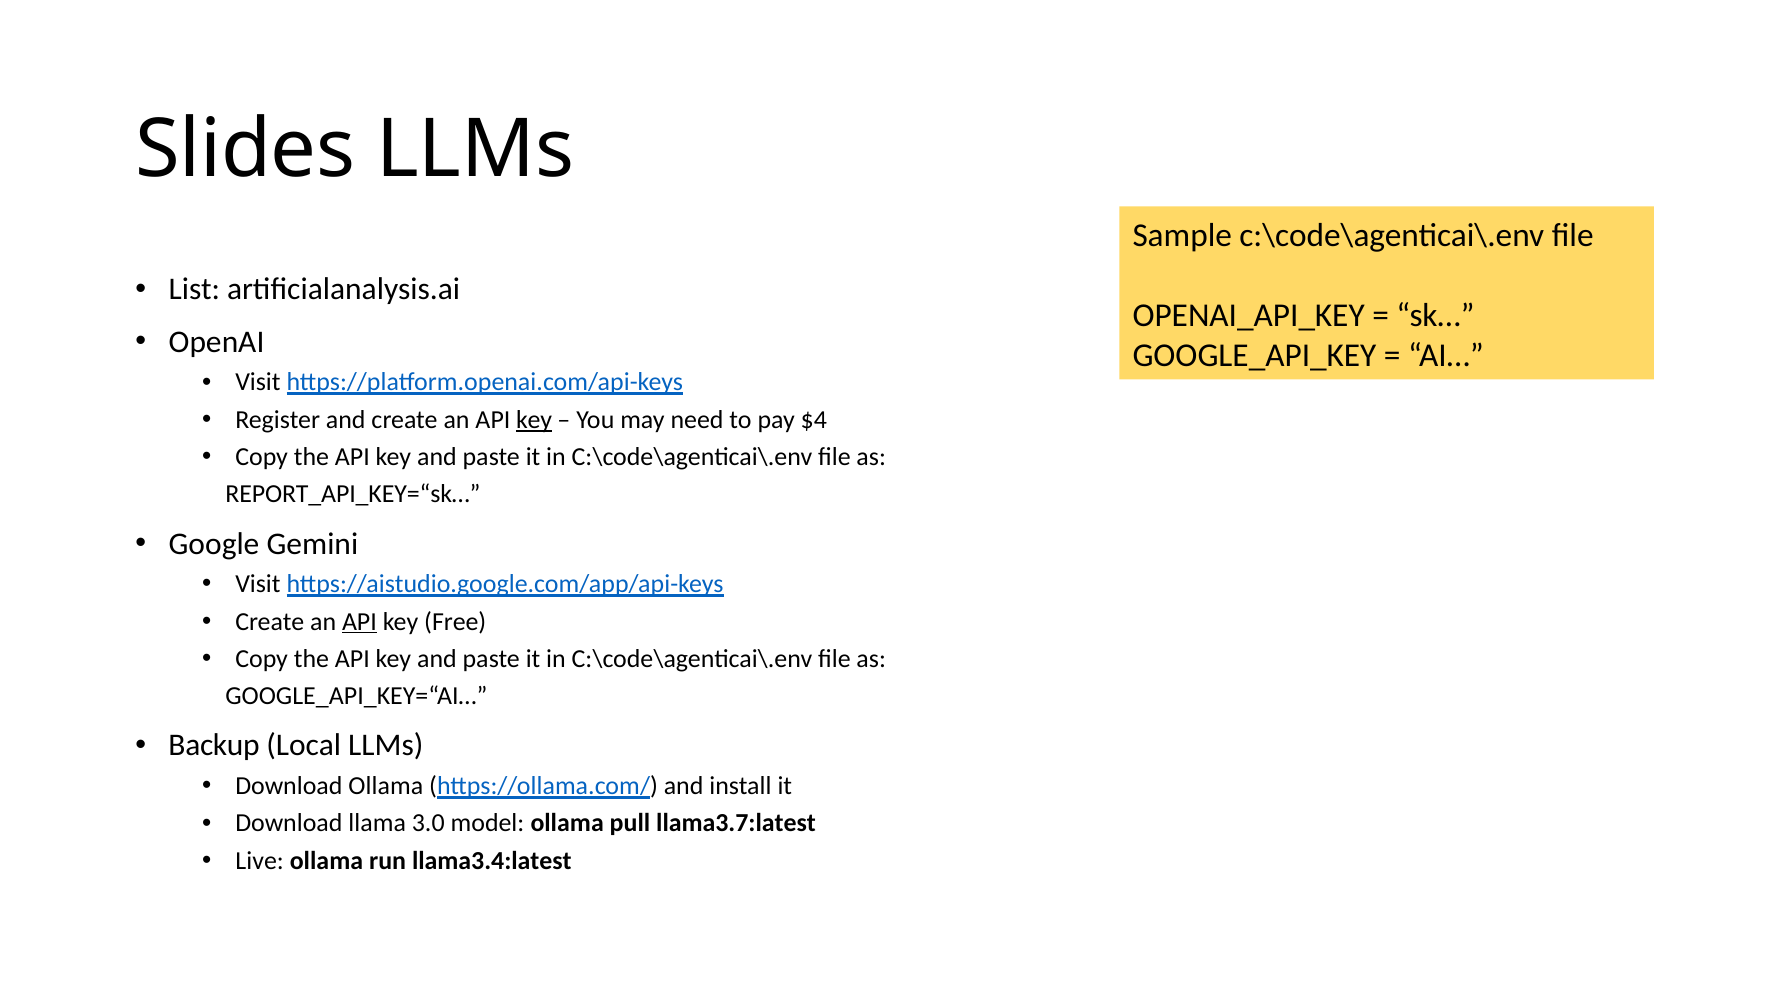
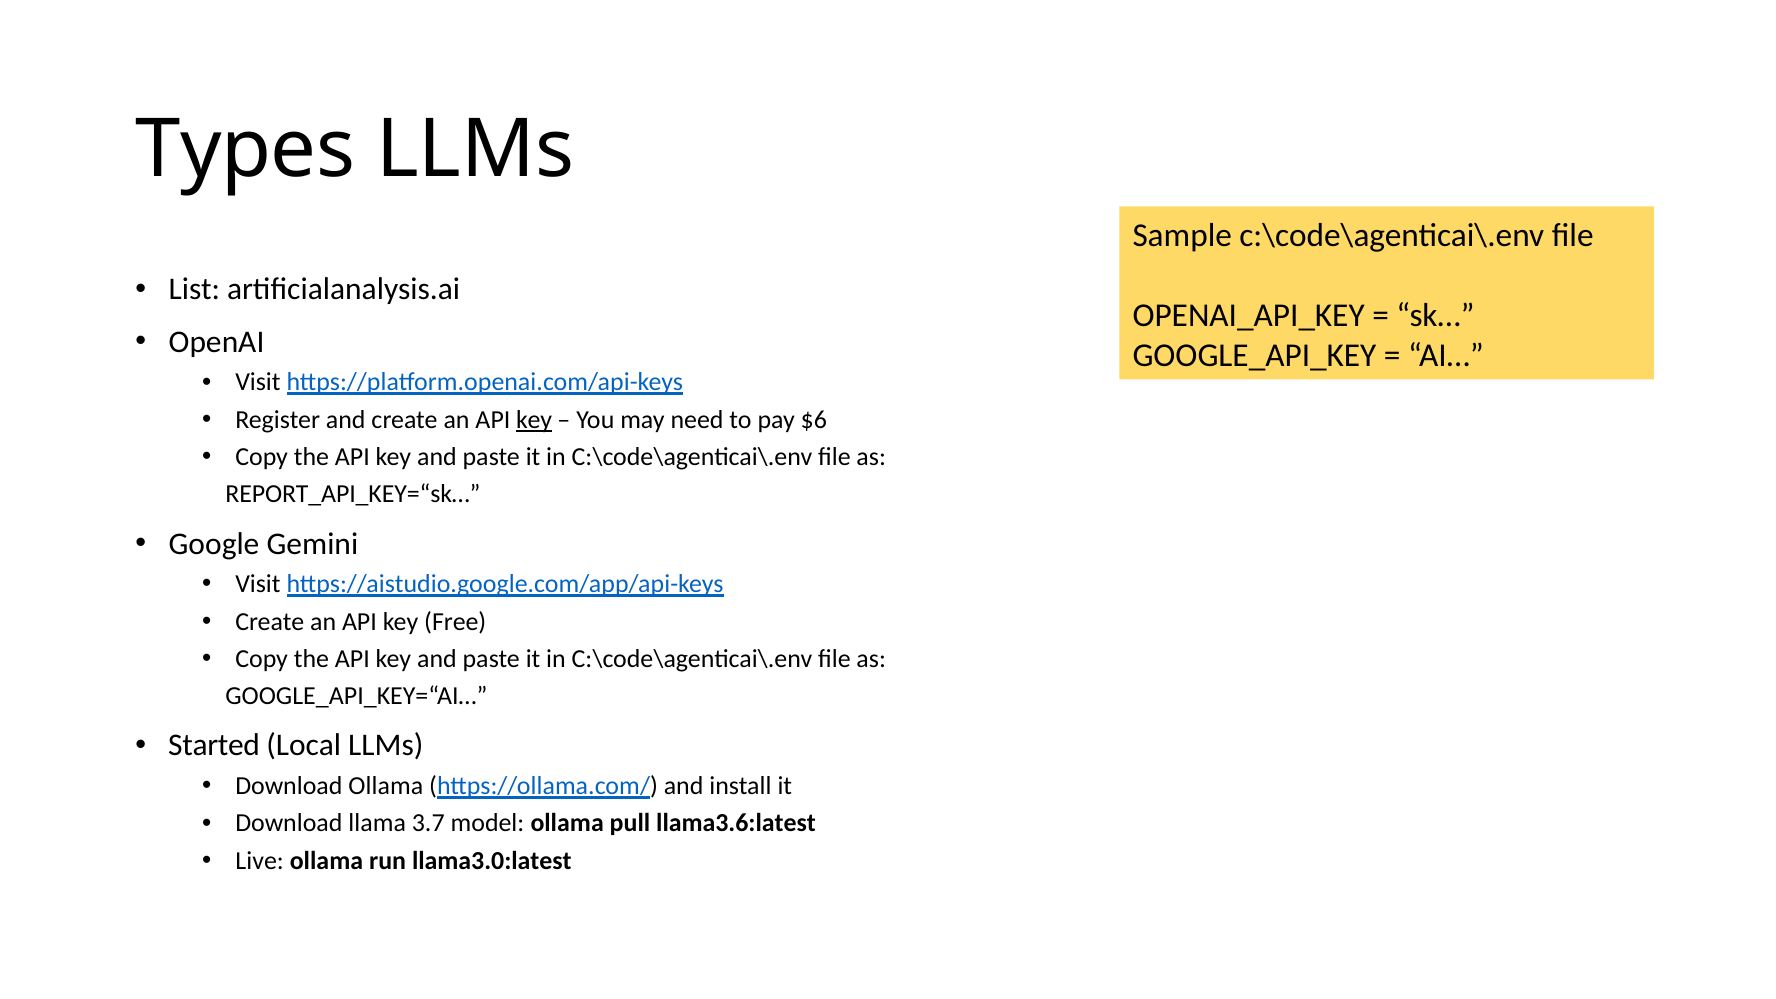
Slides: Slides -> Types (245, 149)
$4: $4 -> $6 (814, 420)
API underline: present -> none (359, 622)
Backup: Backup -> Started (214, 745)
3.0: 3.0 -> 3.7 (428, 823)
llama3.7:latest: llama3.7:latest -> llama3.6:latest (736, 823)
llama3.4:latest: llama3.4:latest -> llama3.0:latest (492, 861)
